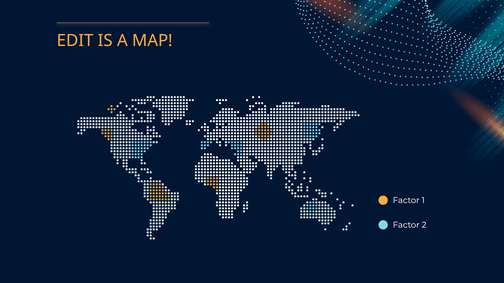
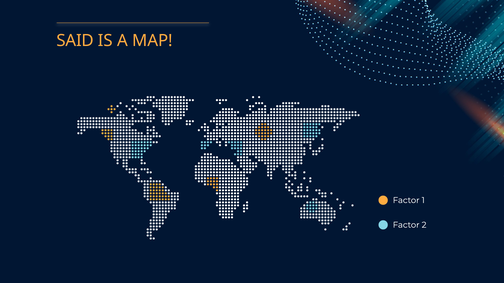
EDIT: EDIT -> SAID (75, 41)
